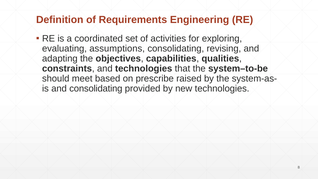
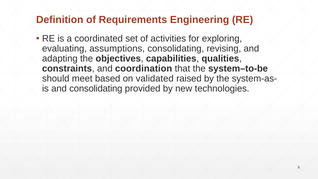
and technologies: technologies -> coordination (144, 68)
prescribe: prescribe -> validated (155, 79)
